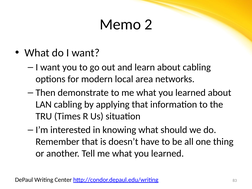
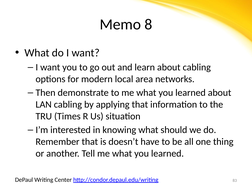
2: 2 -> 8 (148, 24)
